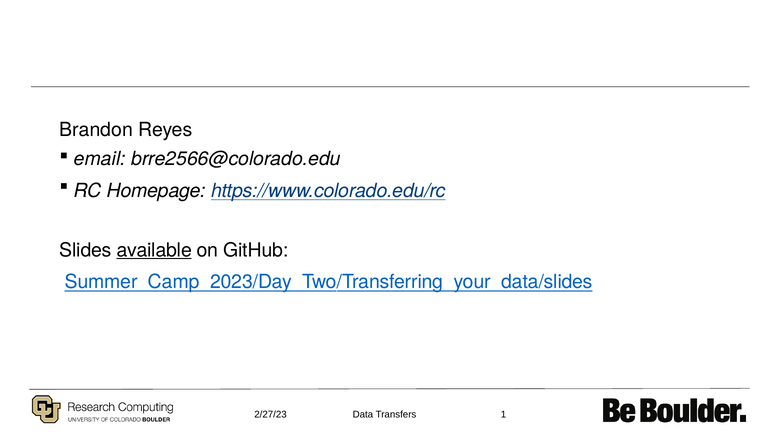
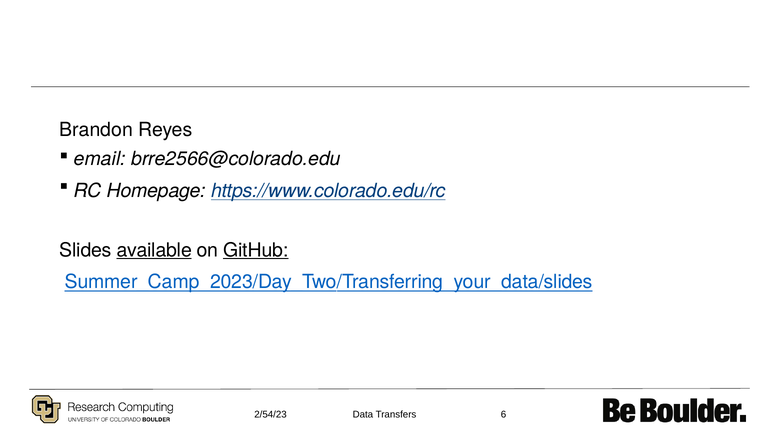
GitHub underline: none -> present (256, 250)
2/27/23: 2/27/23 -> 2/54/23 (271, 415)
1: 1 -> 6 (504, 415)
